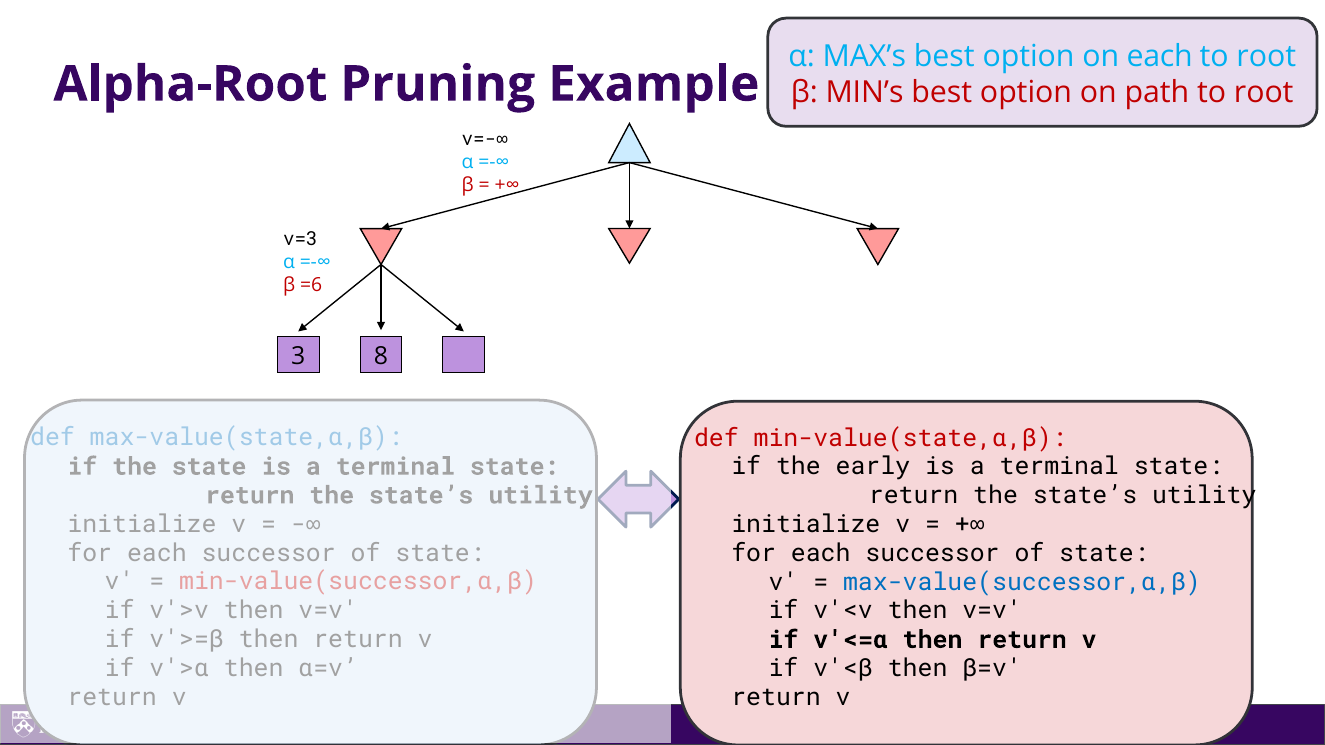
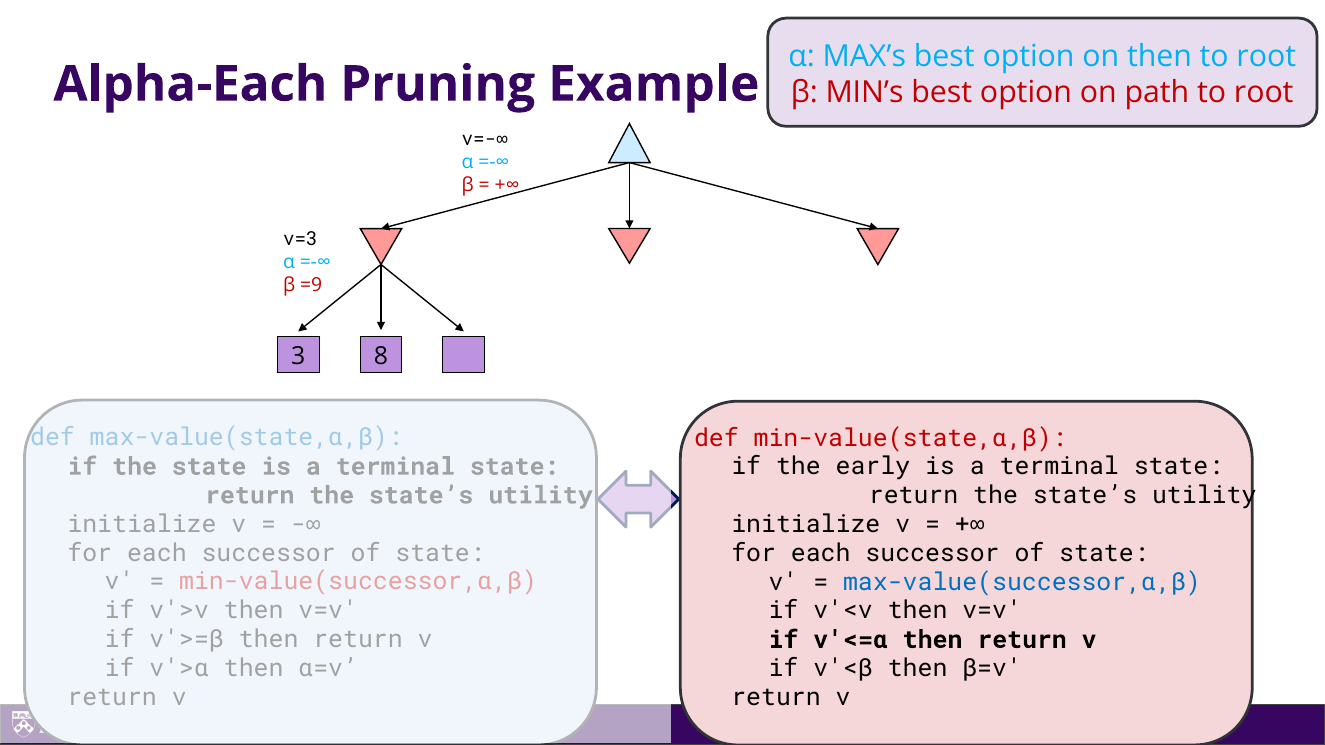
on each: each -> then (1160, 56)
Alpha-Root: Alpha-Root -> Alpha-Each (190, 84)
=6: =6 -> =9 (311, 286)
